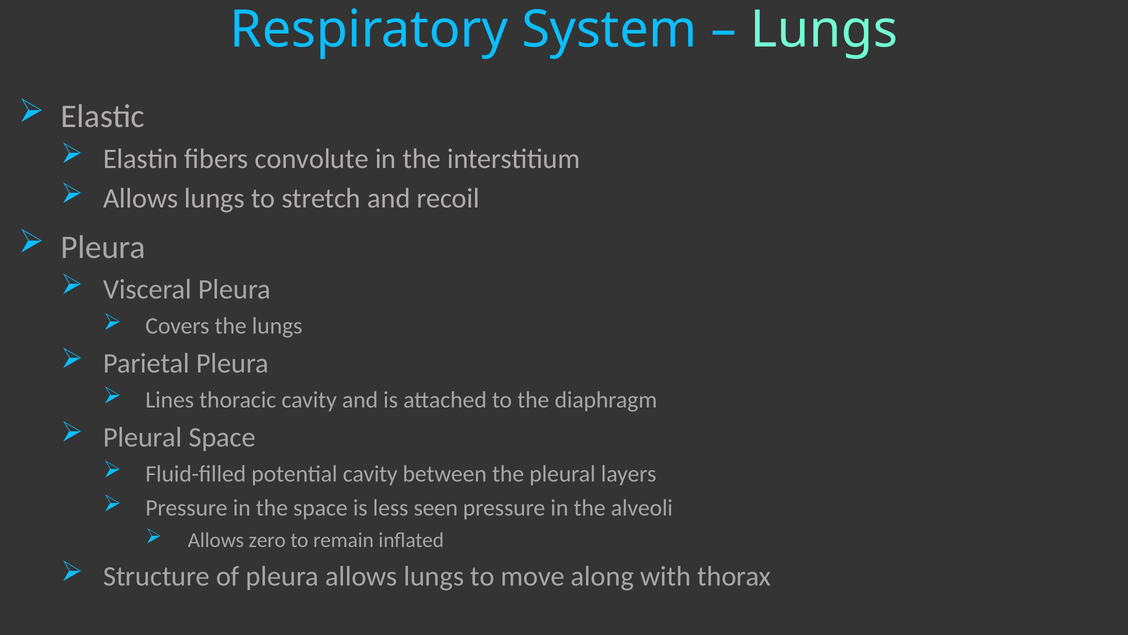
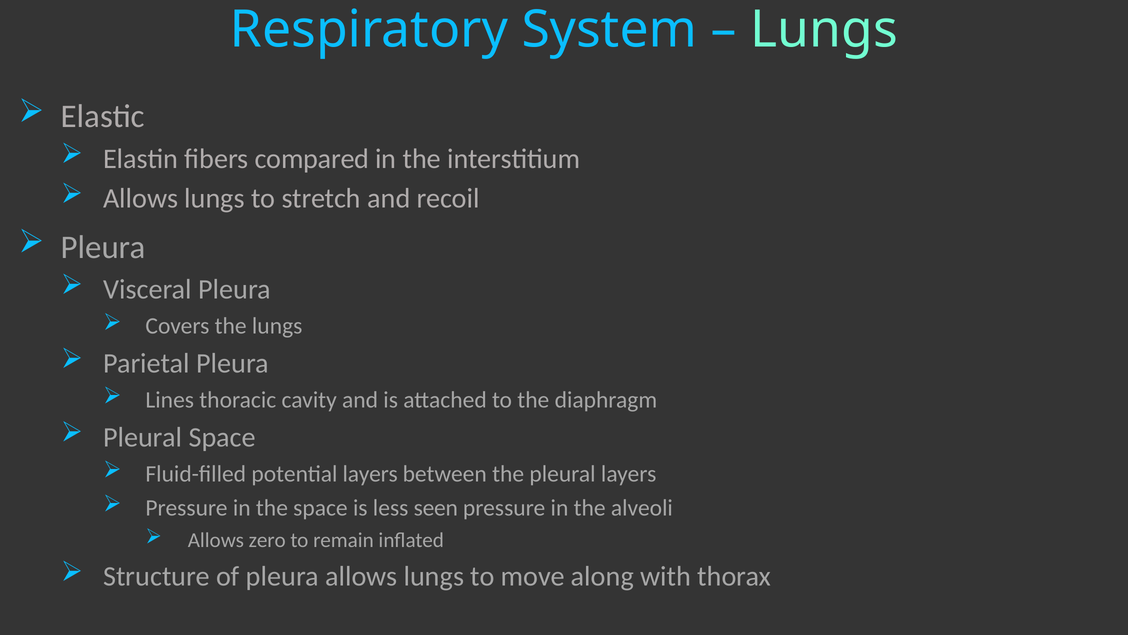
convolute: convolute -> compared (312, 159)
potential cavity: cavity -> layers (370, 473)
